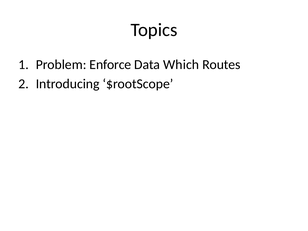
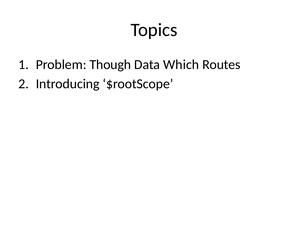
Enforce: Enforce -> Though (110, 65)
